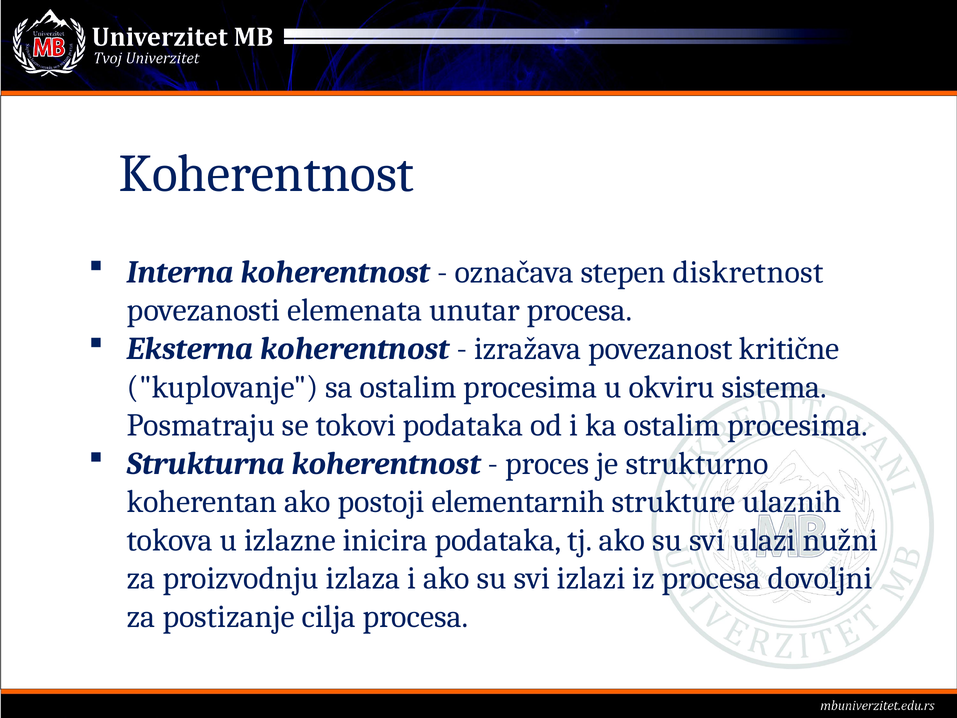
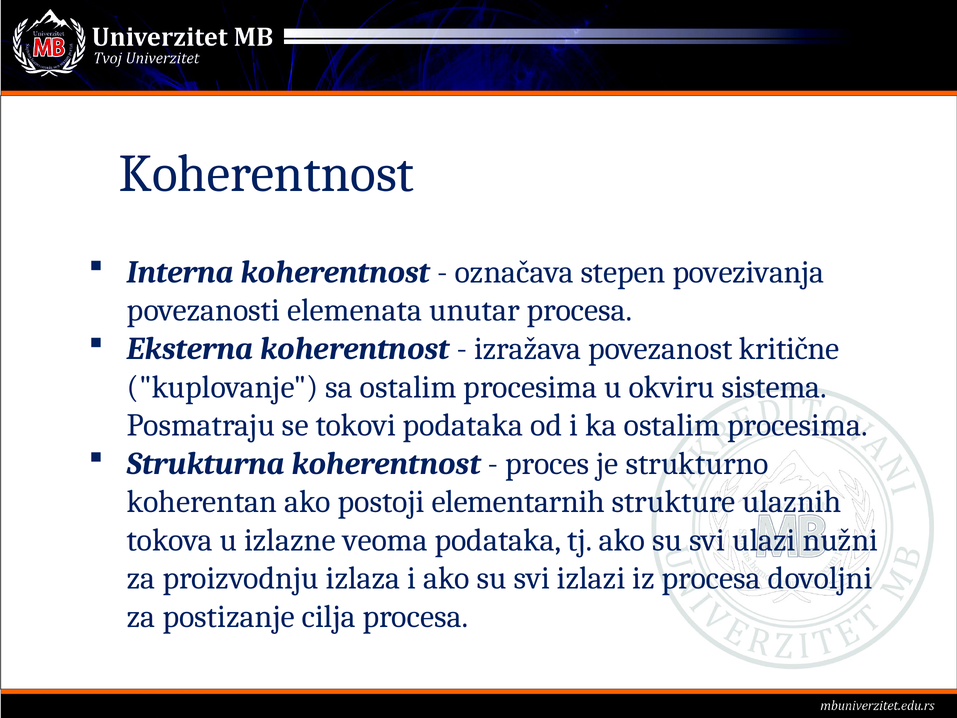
diskretnost: diskretnost -> povezivanja (748, 272)
inicira: inicira -> veoma (385, 540)
